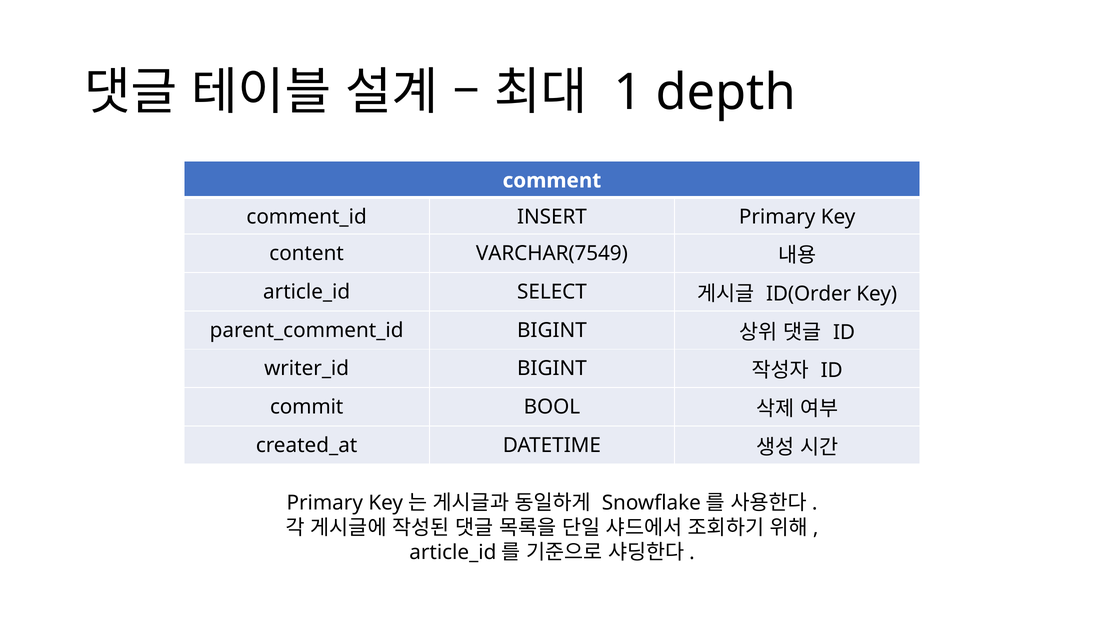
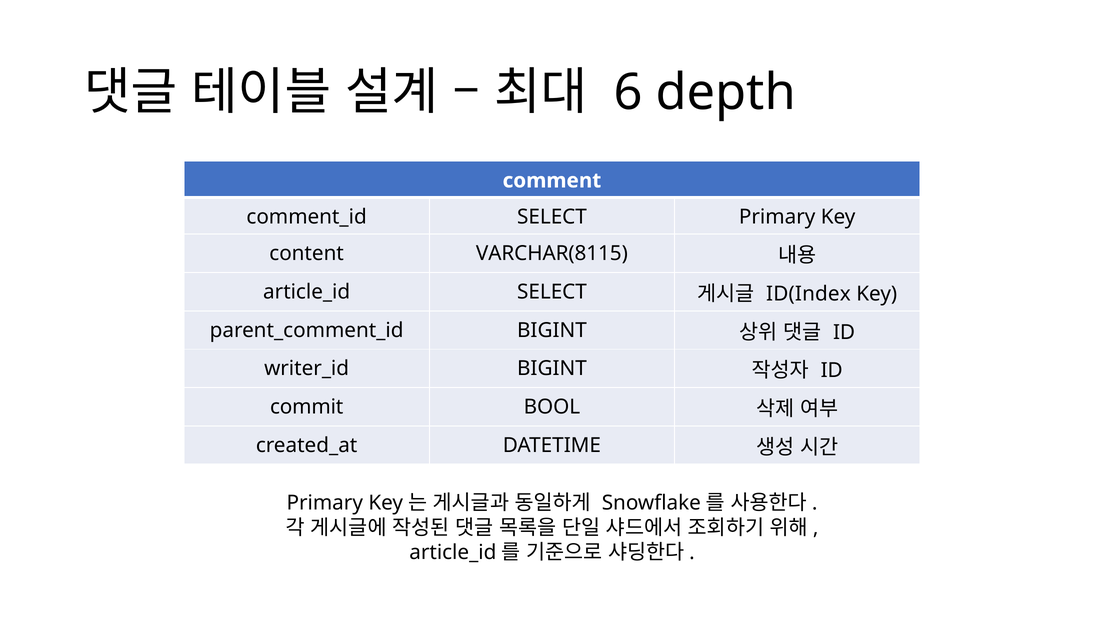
1: 1 -> 6 (628, 93)
INSERT: INSERT -> SELECT (552, 217)
VARCHAR(7549: VARCHAR(7549 -> VARCHAR(8115 (552, 254)
ID(Order: ID(Order -> ID(Index (808, 294)
